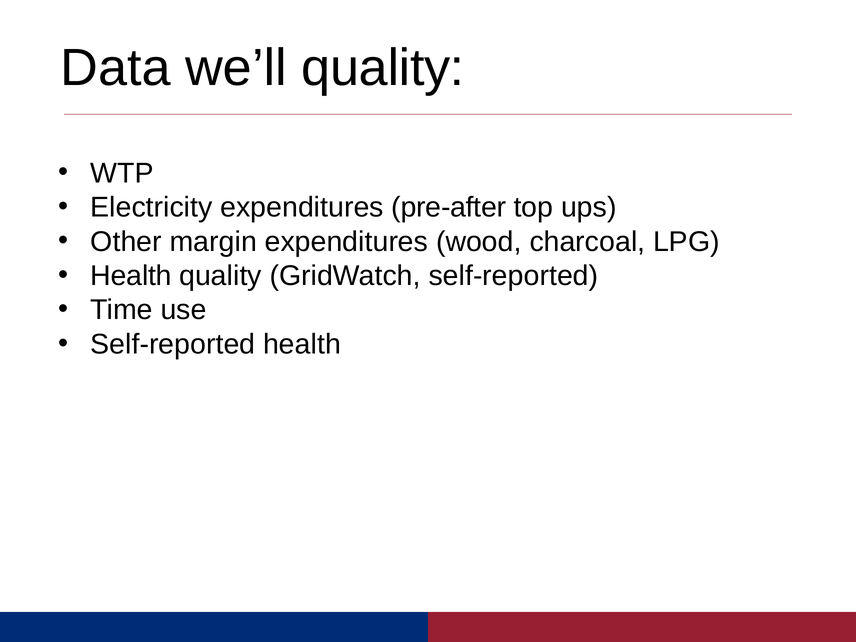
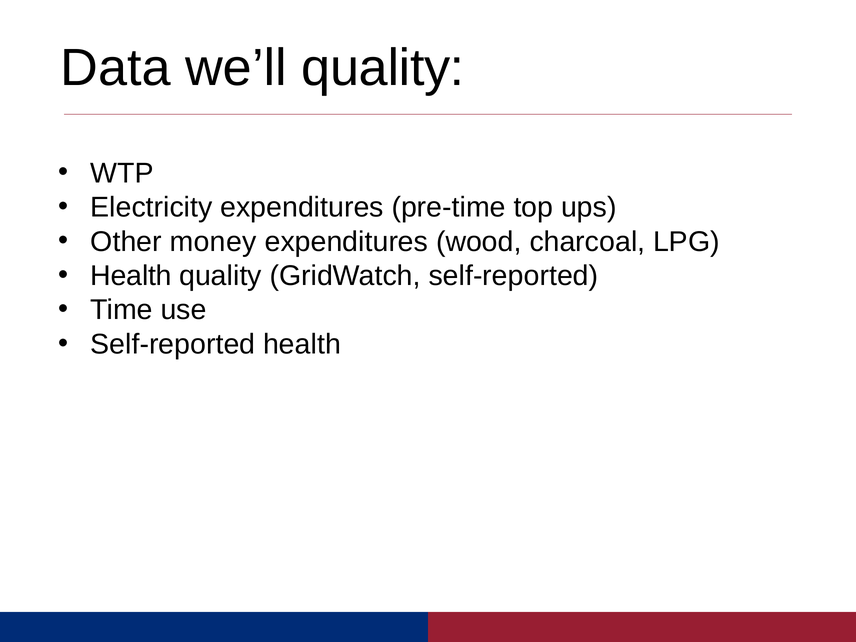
pre-after: pre-after -> pre-time (449, 207)
margin: margin -> money (213, 242)
